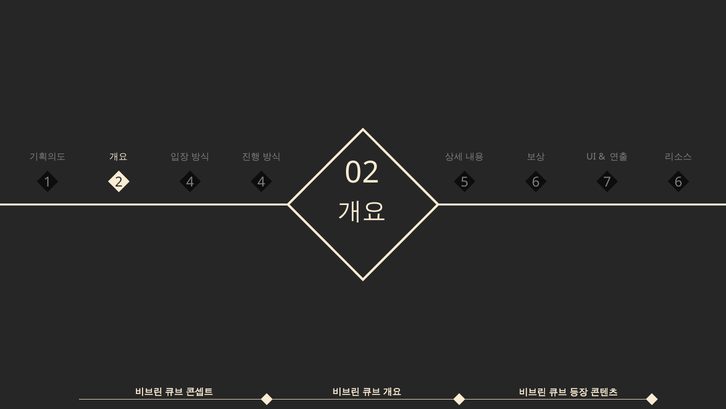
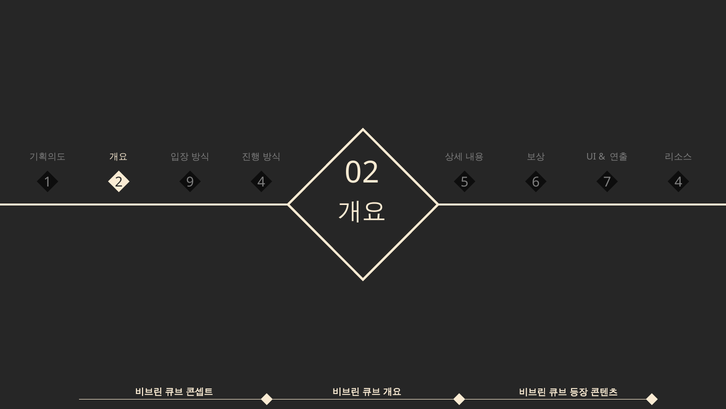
2 4: 4 -> 9 (190, 182)
4 6: 6 -> 4 (678, 182)
